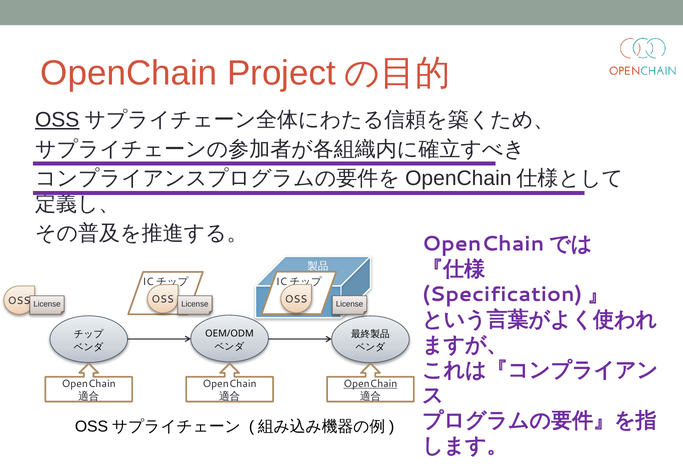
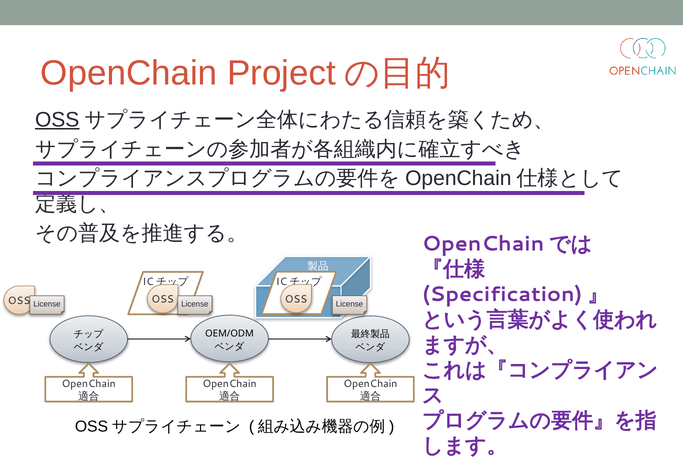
OpenChain underline: present -> none (370, 383)
